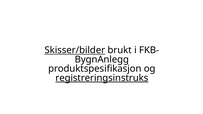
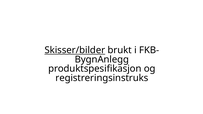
registreringsinstruks underline: present -> none (102, 78)
